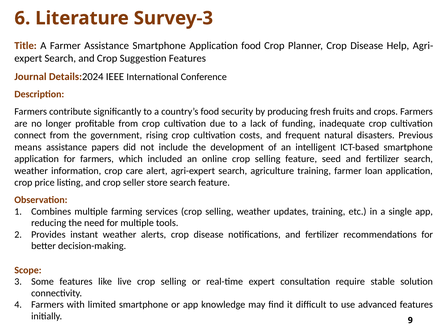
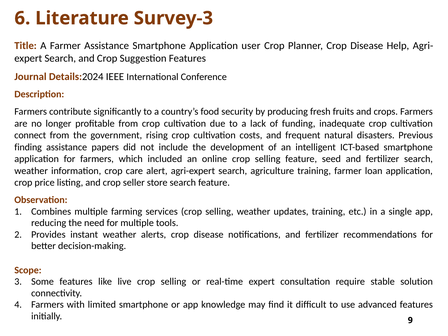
Application food: food -> user (251, 46)
means: means -> finding (28, 147)
